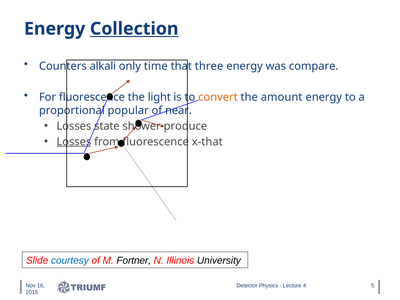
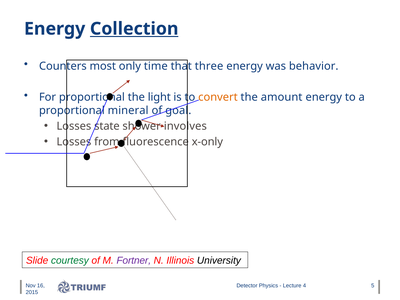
alkali: alkali -> most (103, 66)
compare: compare -> behavior (314, 66)
For fluorescence: fluorescence -> proportional (92, 97)
popular: popular -> mineral (128, 111)
near: near -> goal (178, 111)
produce: produce -> involves (185, 126)
Losses underline: present -> none (74, 142)
x-that: x-that -> x-only (207, 142)
courtesy colour: blue -> green (70, 260)
Fortner colour: black -> purple (134, 260)
